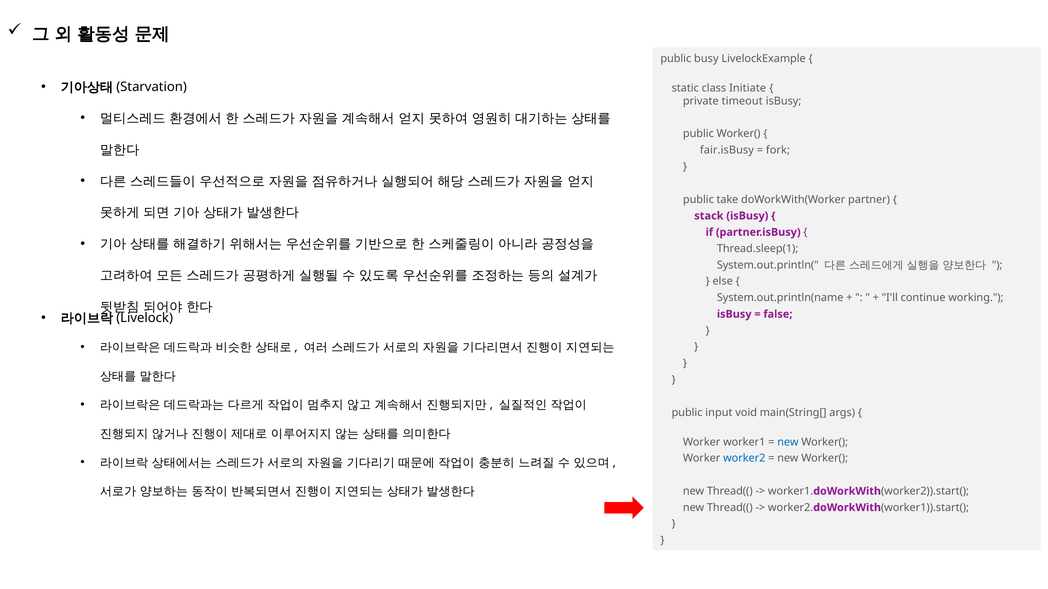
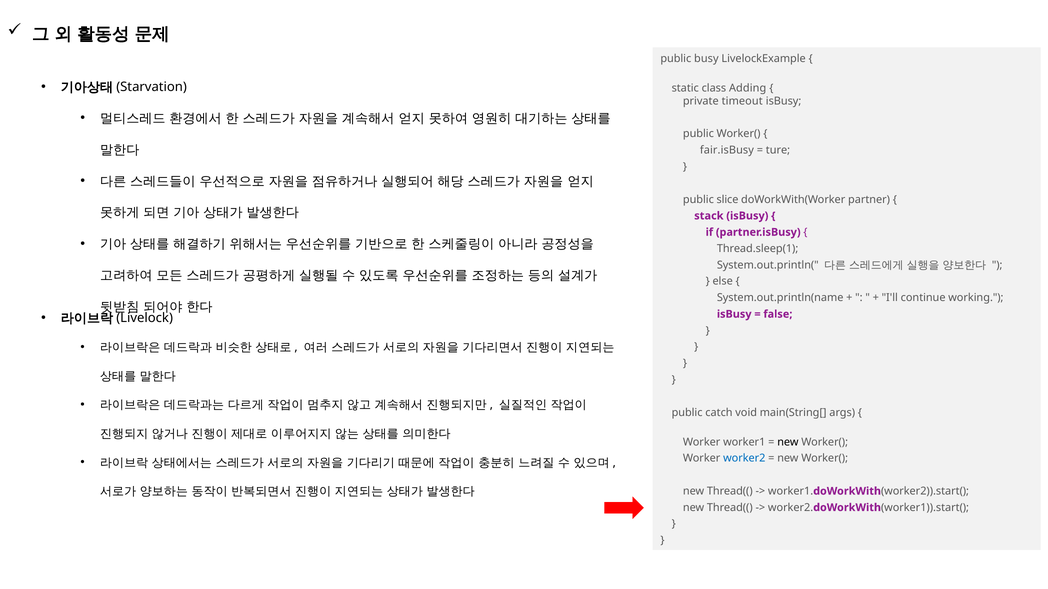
Initiate: Initiate -> Adding (748, 88)
fork: fork -> ture (778, 150)
take: take -> slice (727, 200)
input: input -> catch (719, 413)
new colour: blue -> black (788, 442)
